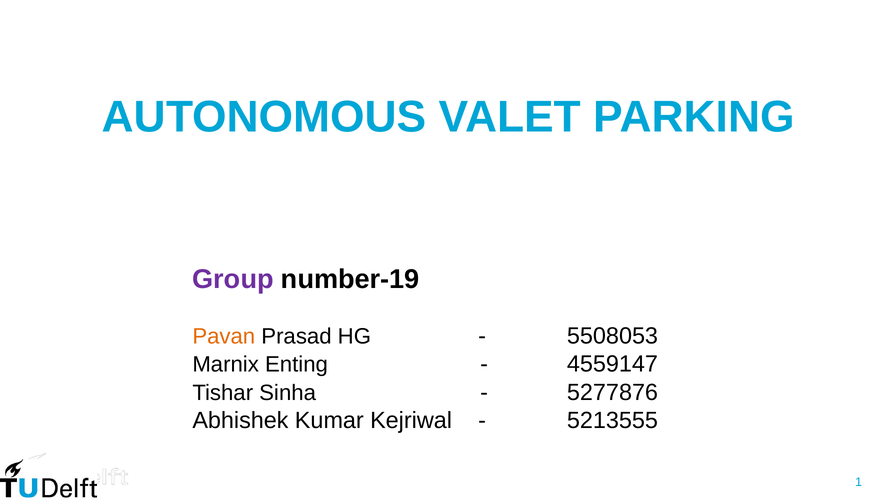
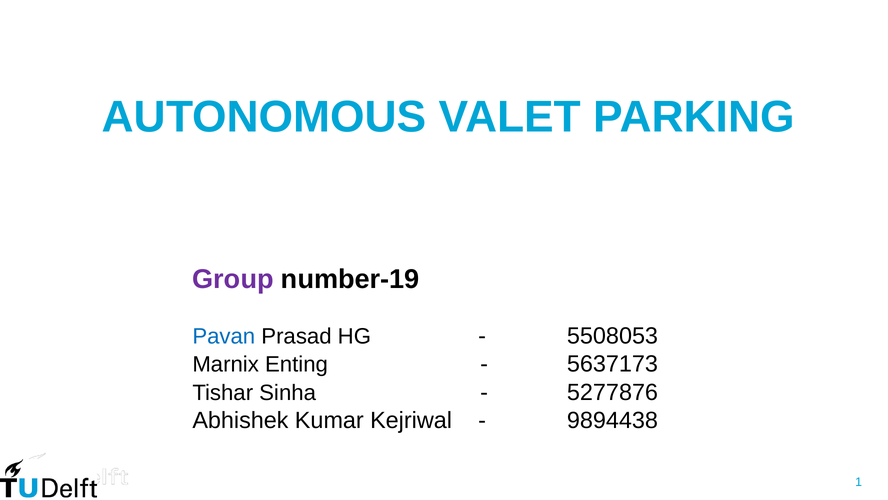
Pavan colour: orange -> blue (224, 336)
4559147: 4559147 -> 5637173 (612, 364)
5213555: 5213555 -> 9894438 (612, 420)
